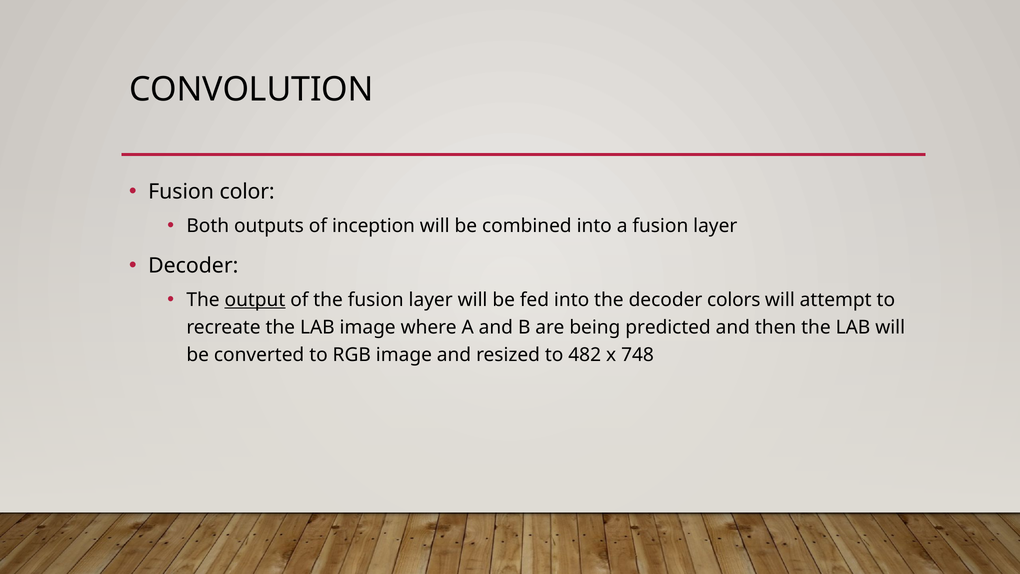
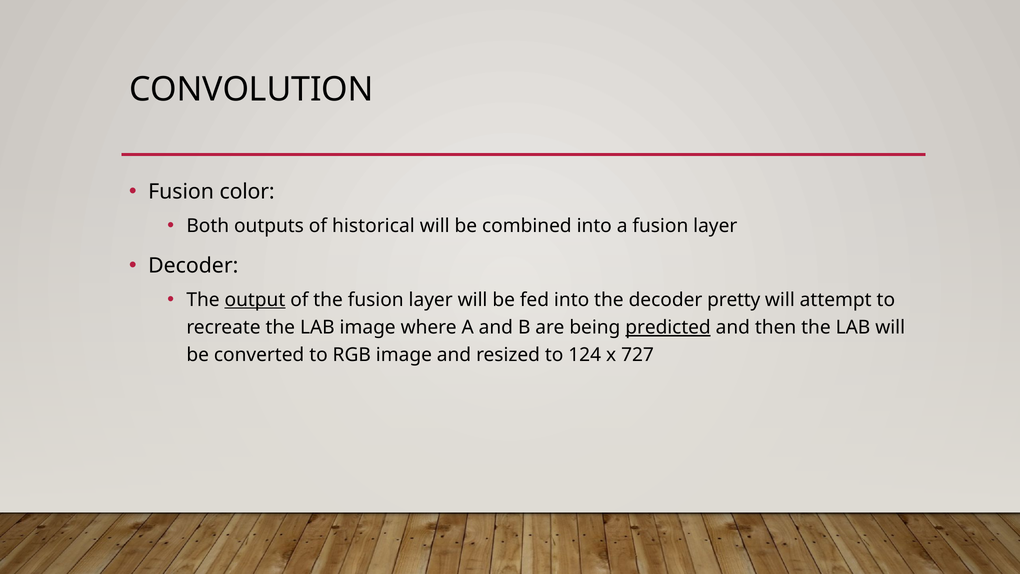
inception: inception -> historical (373, 226)
colors: colors -> pretty (734, 300)
predicted underline: none -> present (668, 327)
482: 482 -> 124 (585, 355)
748: 748 -> 727 (638, 355)
